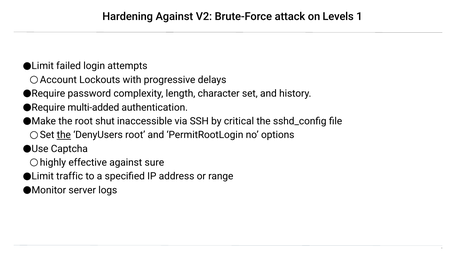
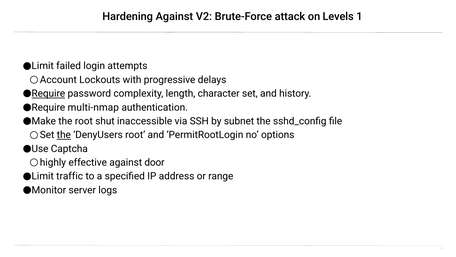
Require underline: none -> present (48, 93)
multi-added: multi-added -> multi-nmap (93, 107)
critical: critical -> subnet (239, 121)
sure: sure -> door (155, 162)
